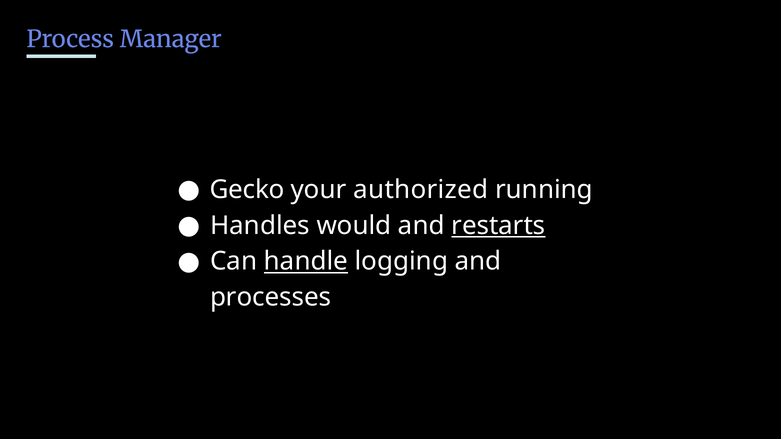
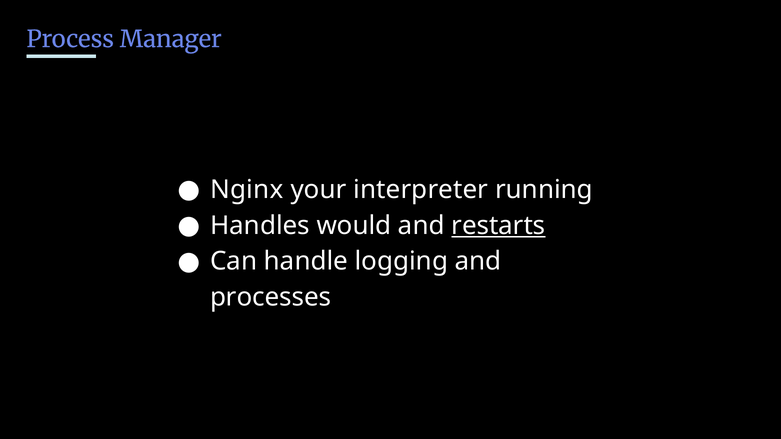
Gecko: Gecko -> Nginx (247, 190)
authorized: authorized -> interpreter (421, 190)
handle underline: present -> none (306, 262)
